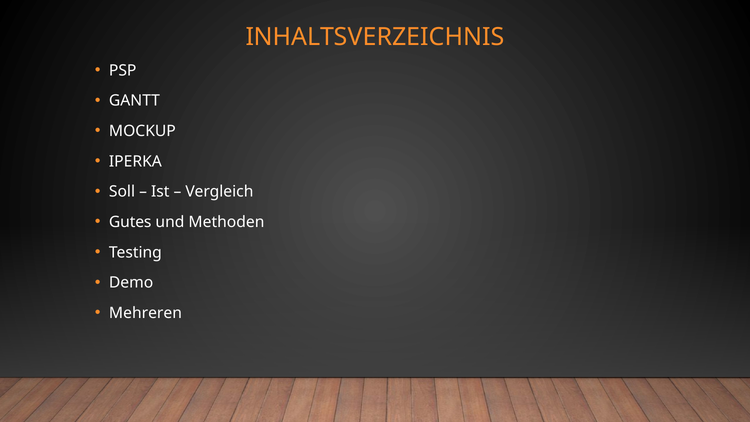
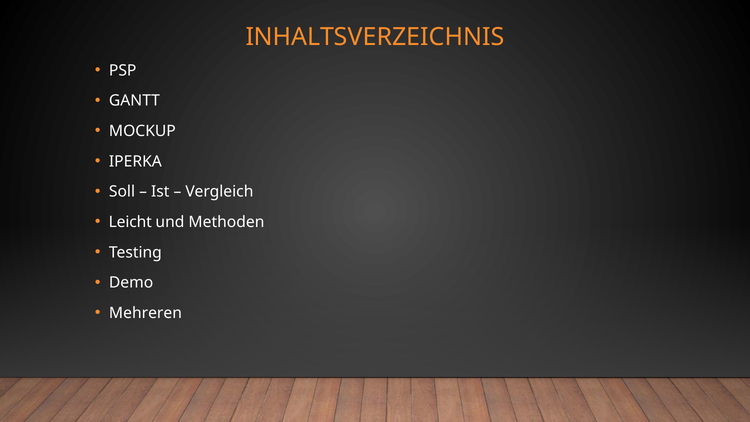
Gutes: Gutes -> Leicht (130, 222)
